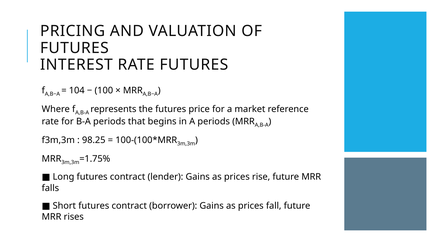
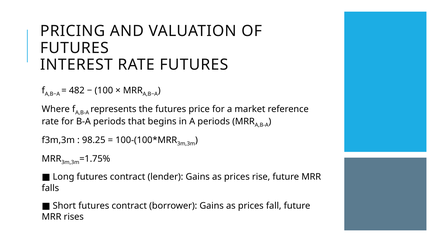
104: 104 -> 482 (77, 91)
